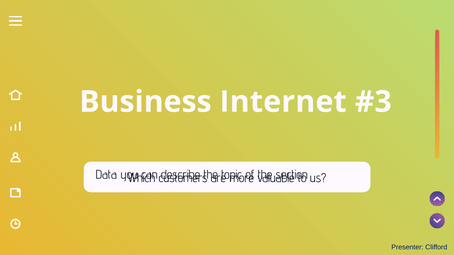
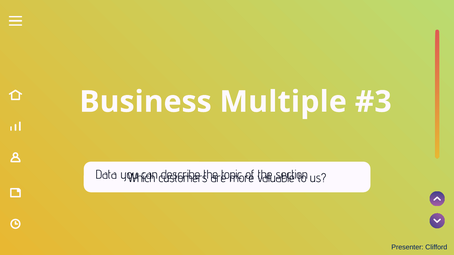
Internet: Internet -> Multiple (283, 102)
